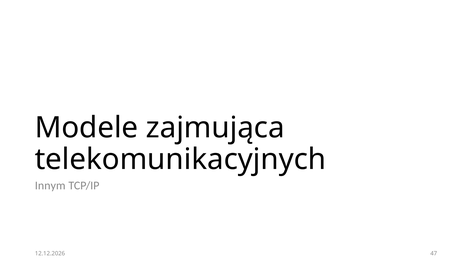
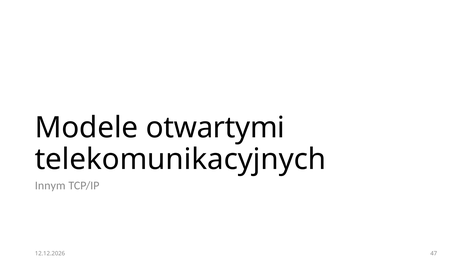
zajmująca: zajmująca -> otwartymi (215, 127)
